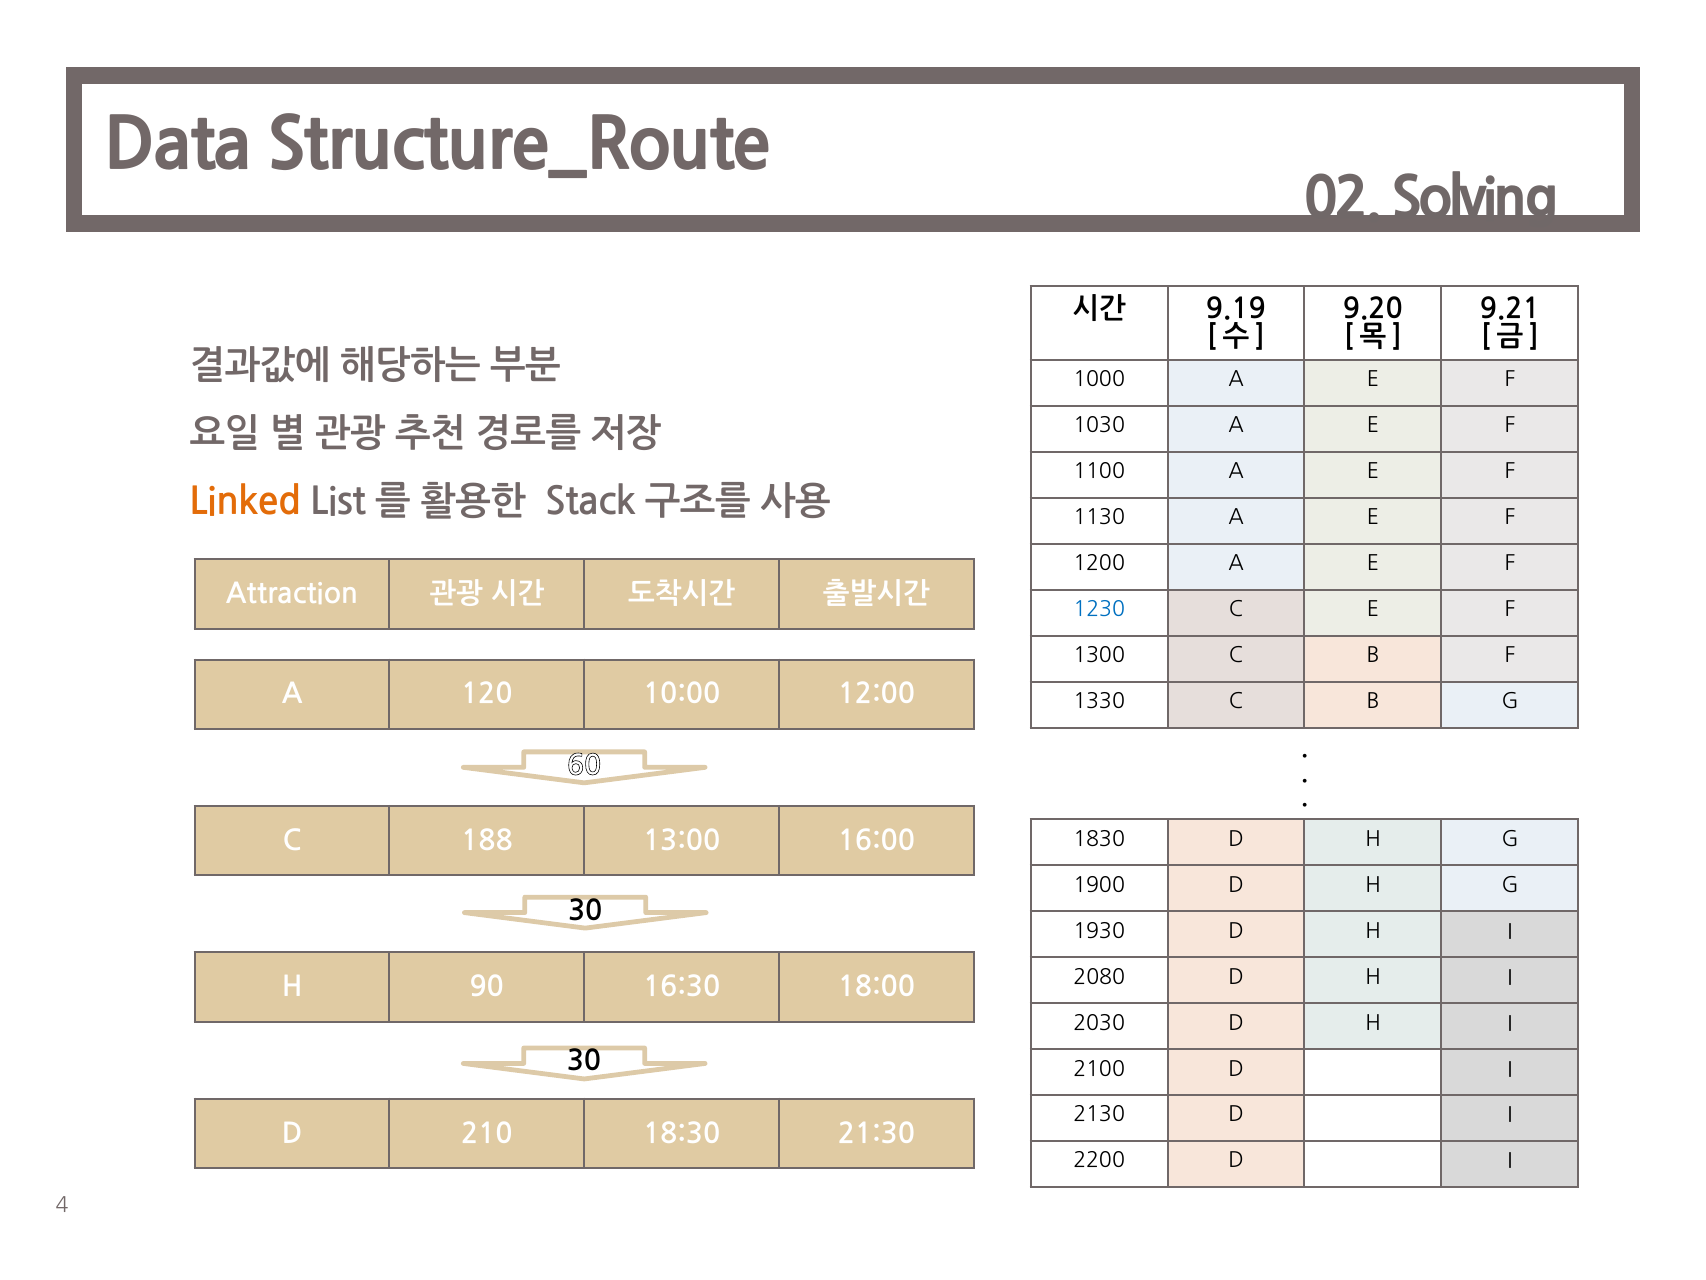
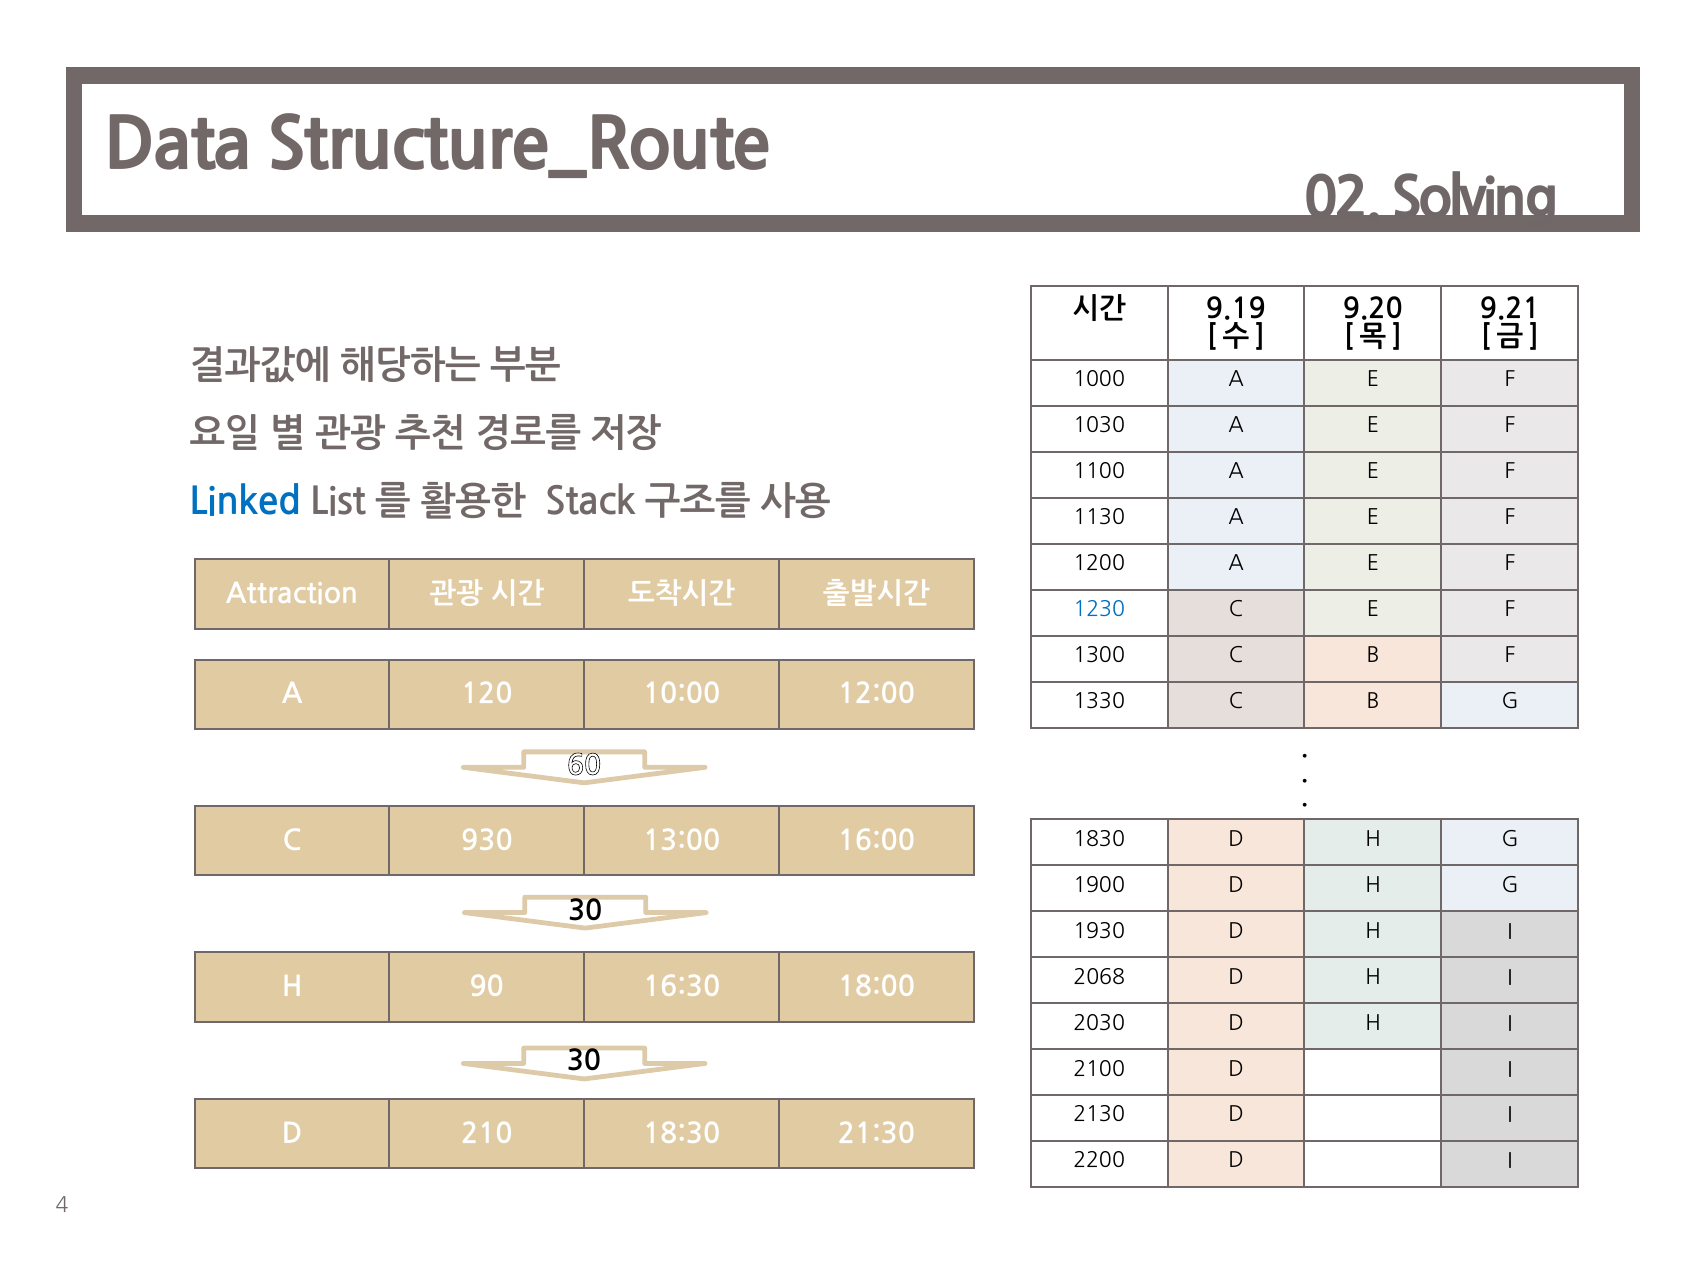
Linked colour: orange -> blue (245, 502)
188: 188 -> 930 (487, 841)
2080: 2080 -> 2068 (1099, 977)
